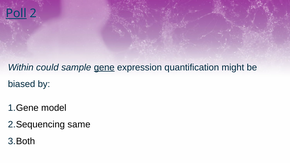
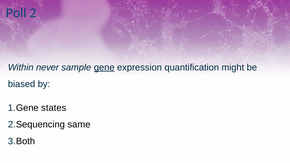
Poll underline: present -> none (16, 13)
could: could -> never (47, 67)
model: model -> states (54, 108)
